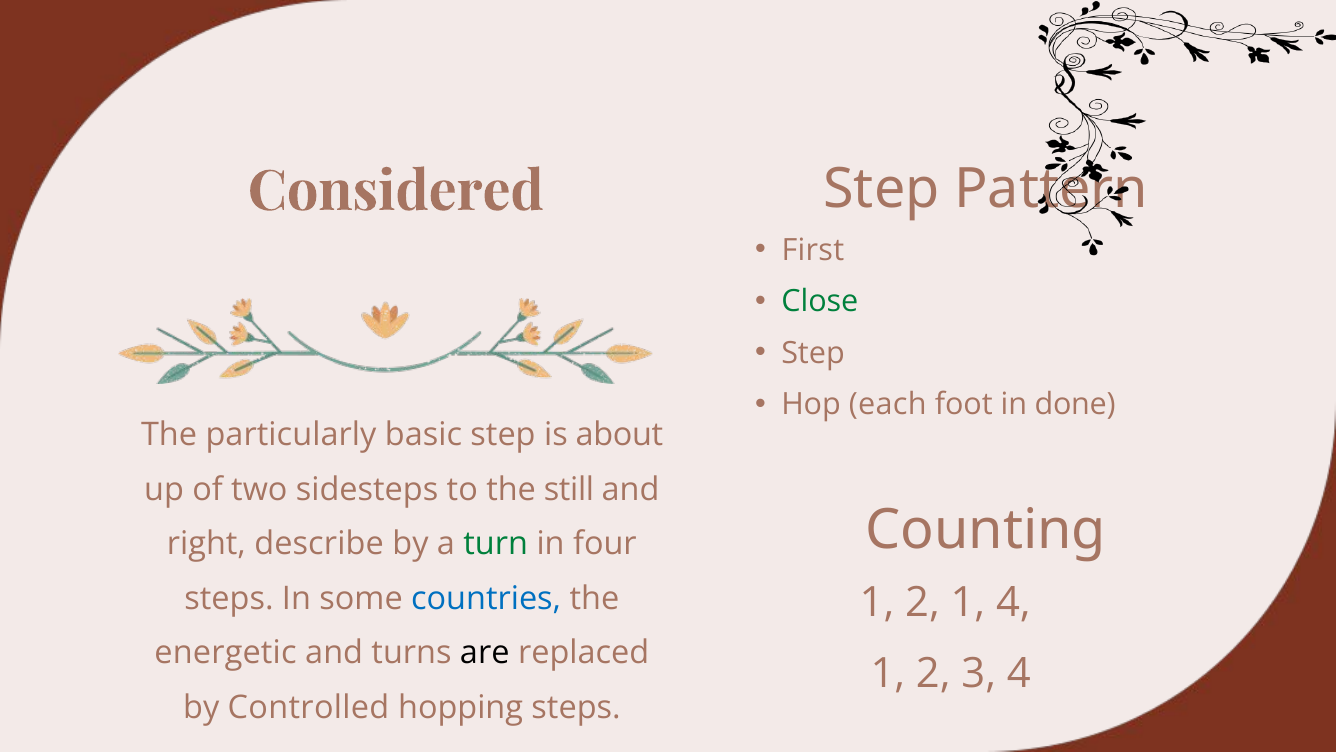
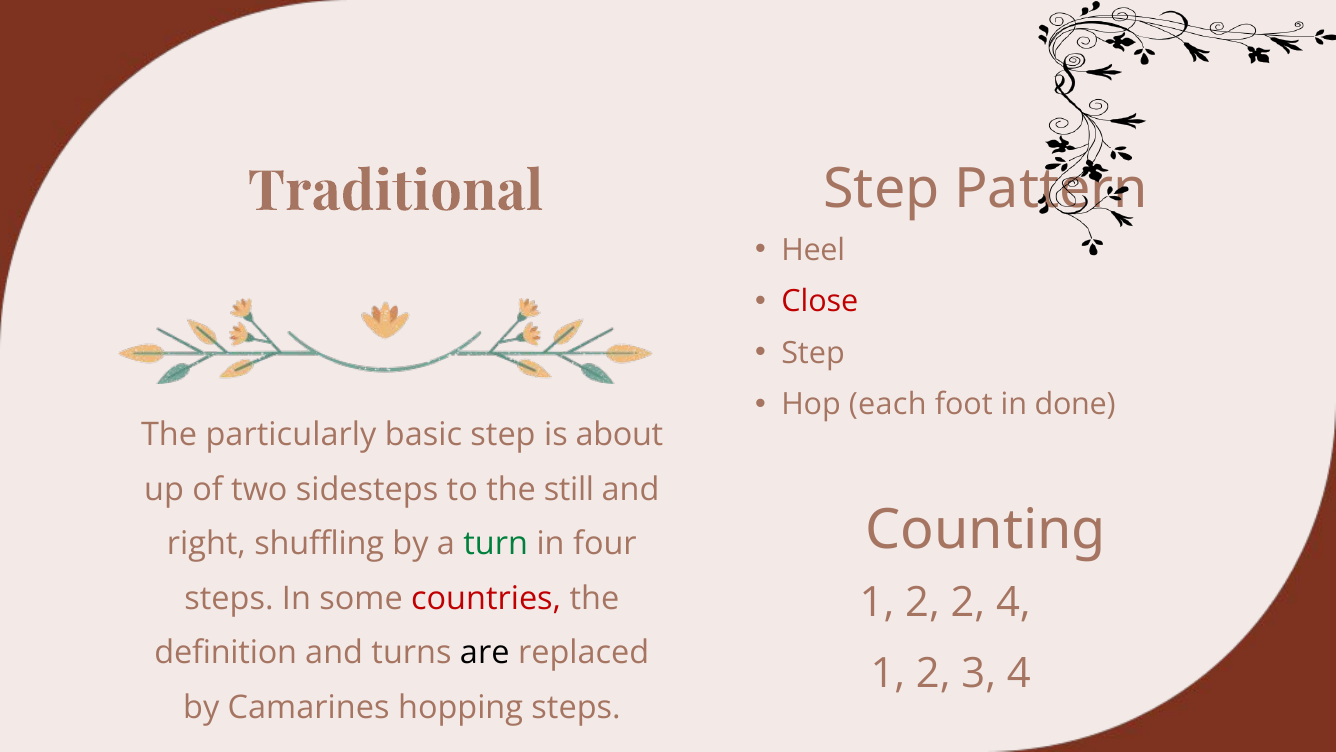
Considered: Considered -> Traditional (396, 191)
First: First -> Heel (813, 250)
Close colour: green -> red (820, 301)
describe: describe -> shuffling (319, 544)
countries colour: blue -> red (486, 598)
2 1: 1 -> 2 (968, 603)
energetic: energetic -> definition (226, 653)
Controlled: Controlled -> Camarines (309, 707)
